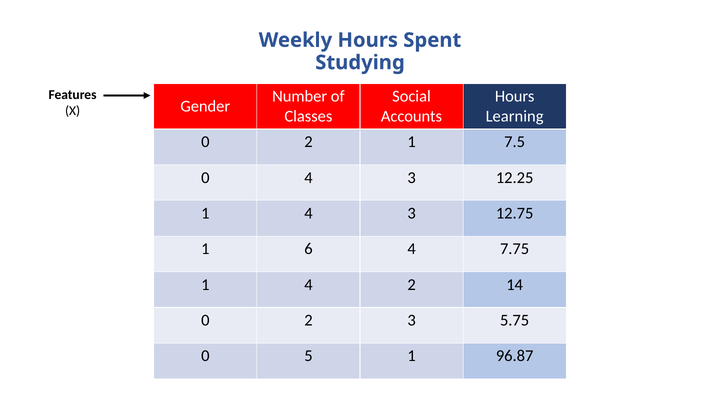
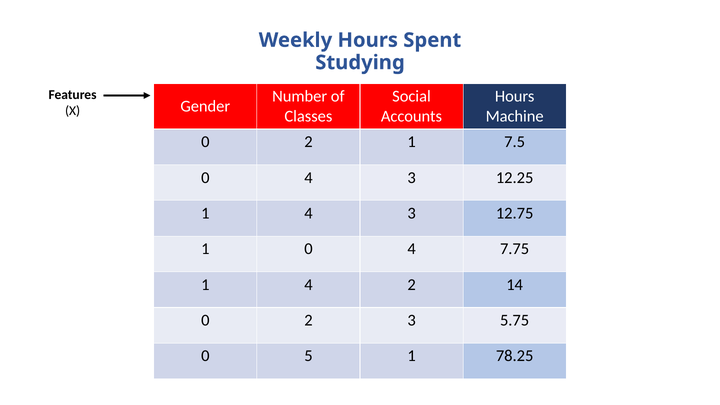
Learning: Learning -> Machine (515, 117)
1 6: 6 -> 0 (308, 249)
96.87: 96.87 -> 78.25 (515, 356)
